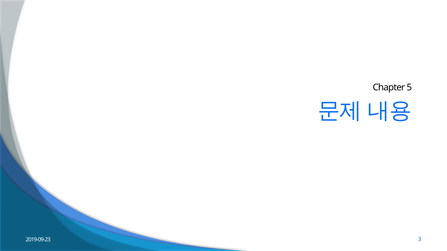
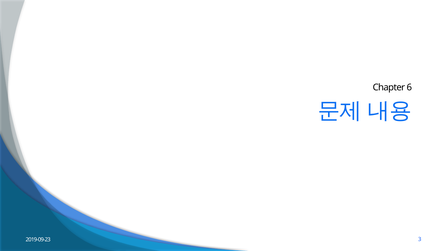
5: 5 -> 6 (409, 88)
